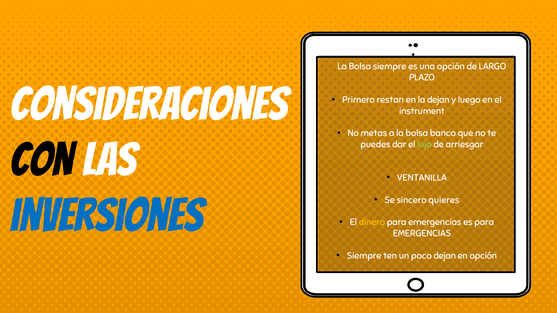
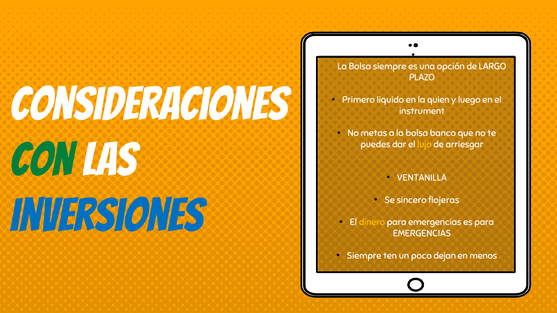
restan: restan -> liquido (390, 100)
la dejan: dejan -> quien (438, 100)
lujo colour: light green -> yellow (424, 144)
con colour: black -> green (41, 161)
quieres: quieres -> flojeras (444, 200)
en opción: opción -> menos (483, 256)
